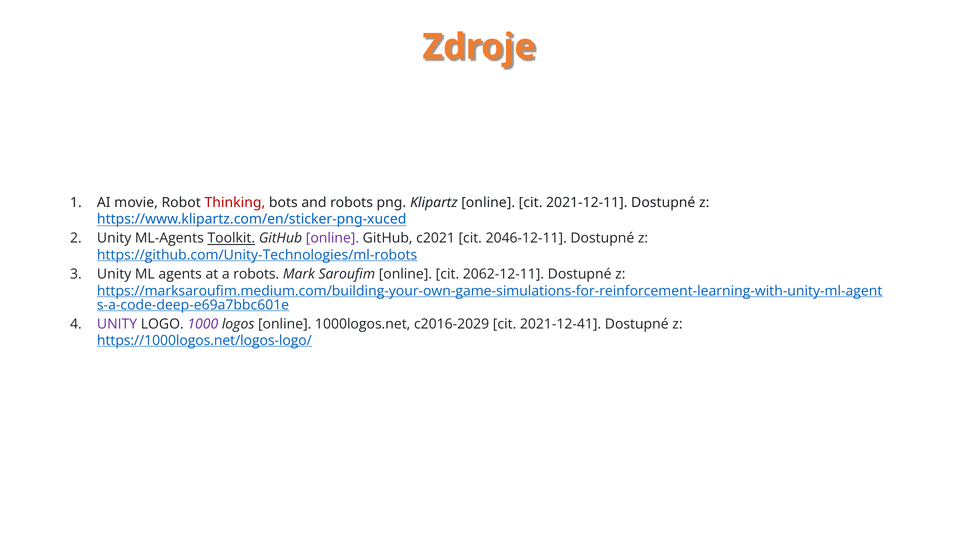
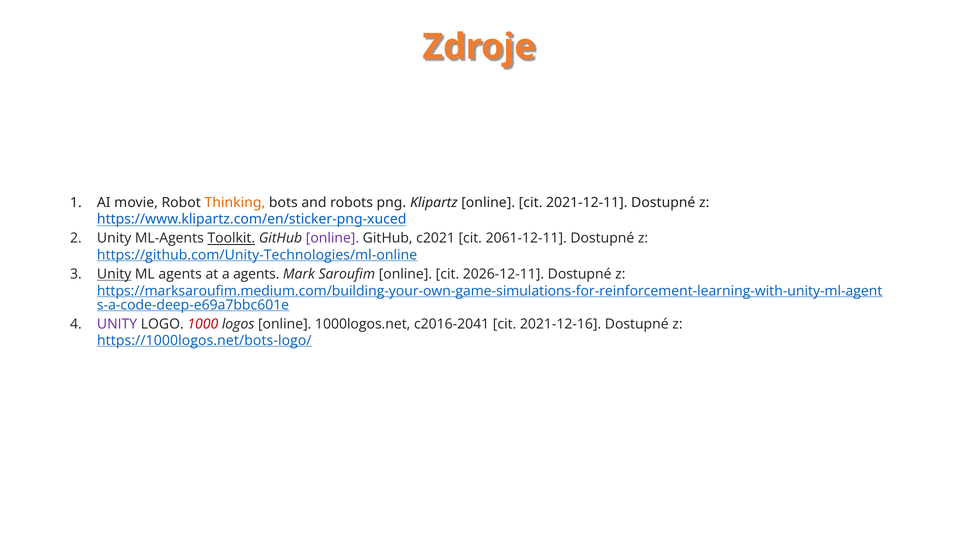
Thinking colour: red -> orange (235, 203)
2046-12-11: 2046-12-11 -> 2061-12-11 (526, 238)
https://github.com/Unity-Technologies/ml-robots: https://github.com/Unity-Technologies/ml-robots -> https://github.com/Unity-Technologies/ml-online (257, 255)
Unity underline: none -> present (114, 274)
a robots: robots -> agents (256, 274)
2062-12-11: 2062-12-11 -> 2026-12-11 (503, 274)
1000 colour: purple -> red (203, 324)
c2016-2029: c2016-2029 -> c2016-2041 (452, 324)
2021-12-41: 2021-12-41 -> 2021-12-16 (561, 324)
https://1000logos.net/logos-logo/: https://1000logos.net/logos-logo/ -> https://1000logos.net/bots-logo/ (204, 341)
